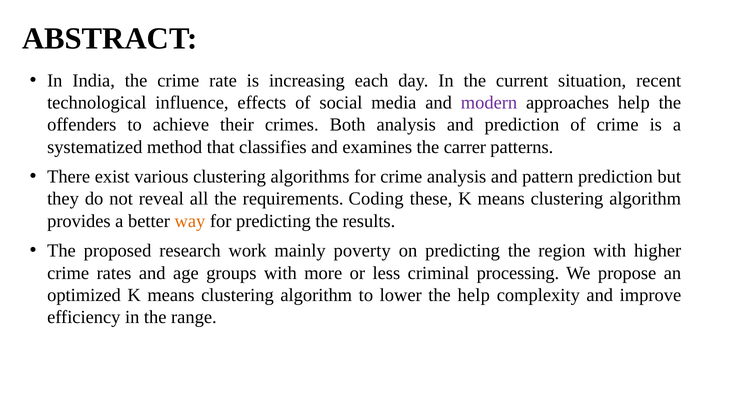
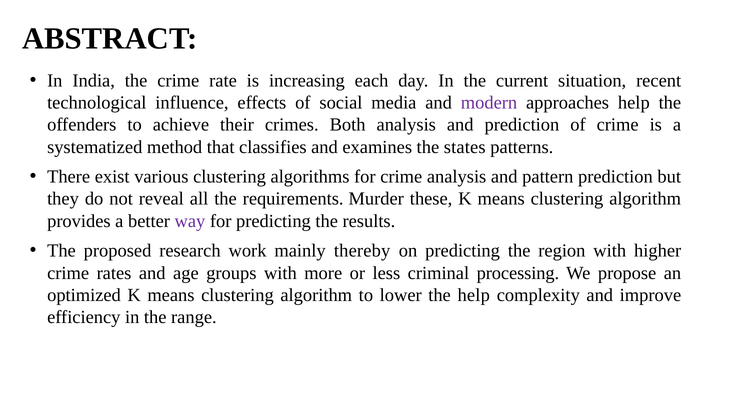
carrer: carrer -> states (465, 147)
Coding: Coding -> Murder (376, 199)
way colour: orange -> purple (190, 221)
poverty: poverty -> thereby (362, 251)
